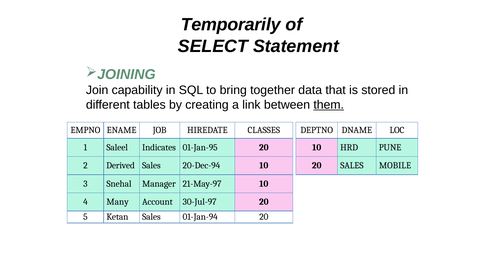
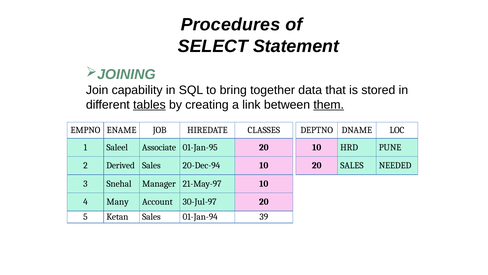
Temporarily: Temporarily -> Procedures (231, 25)
tables underline: none -> present (149, 105)
Indicates: Indicates -> Associate (159, 147)
MOBILE: MOBILE -> NEEDED (395, 165)
01-Jan-94 20: 20 -> 39 (264, 217)
